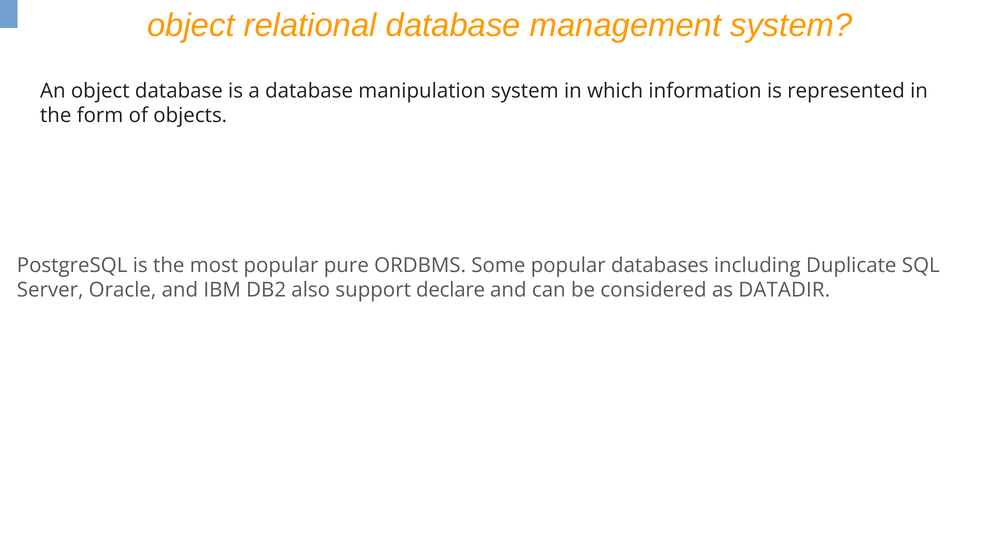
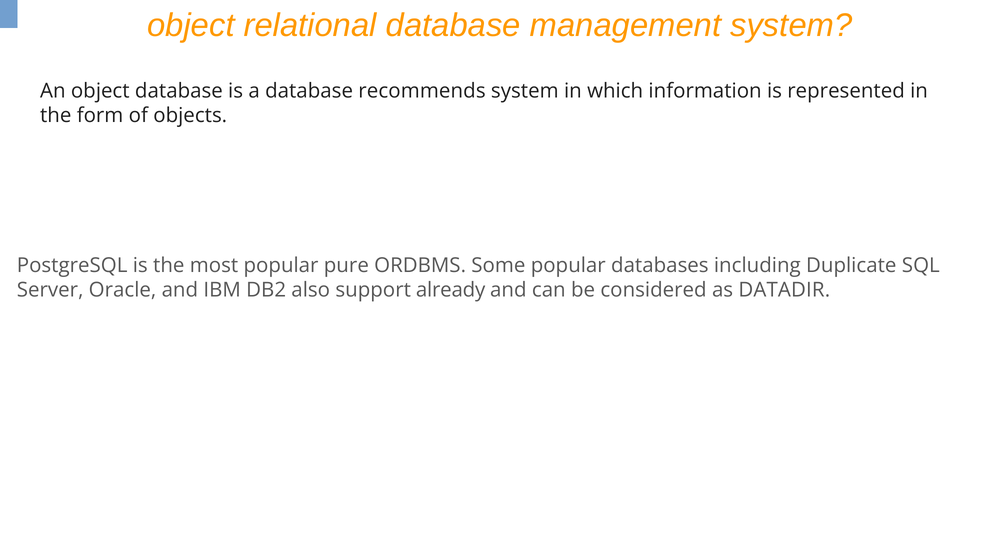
manipulation: manipulation -> recommends (422, 91)
declare: declare -> already (451, 290)
